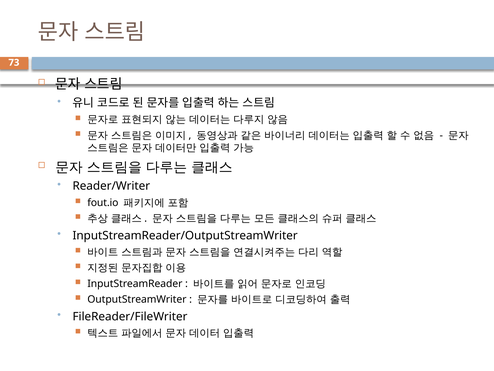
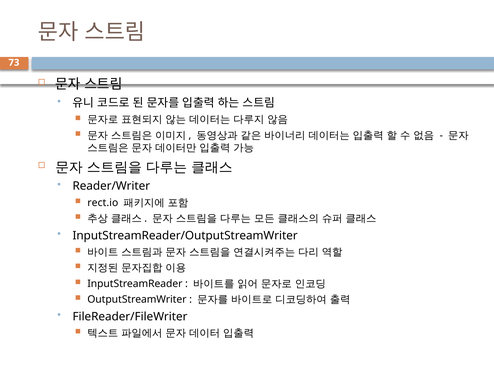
fout.io: fout.io -> rect.io (103, 202)
